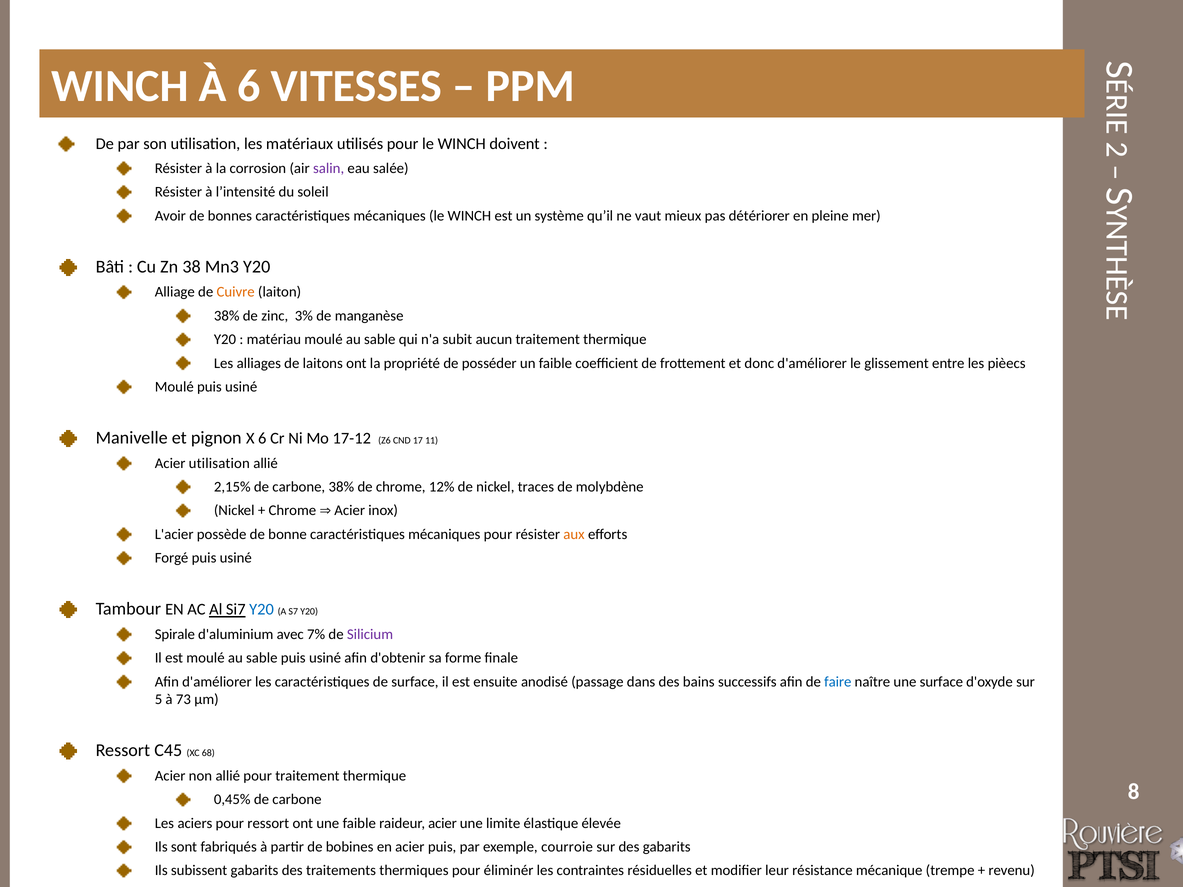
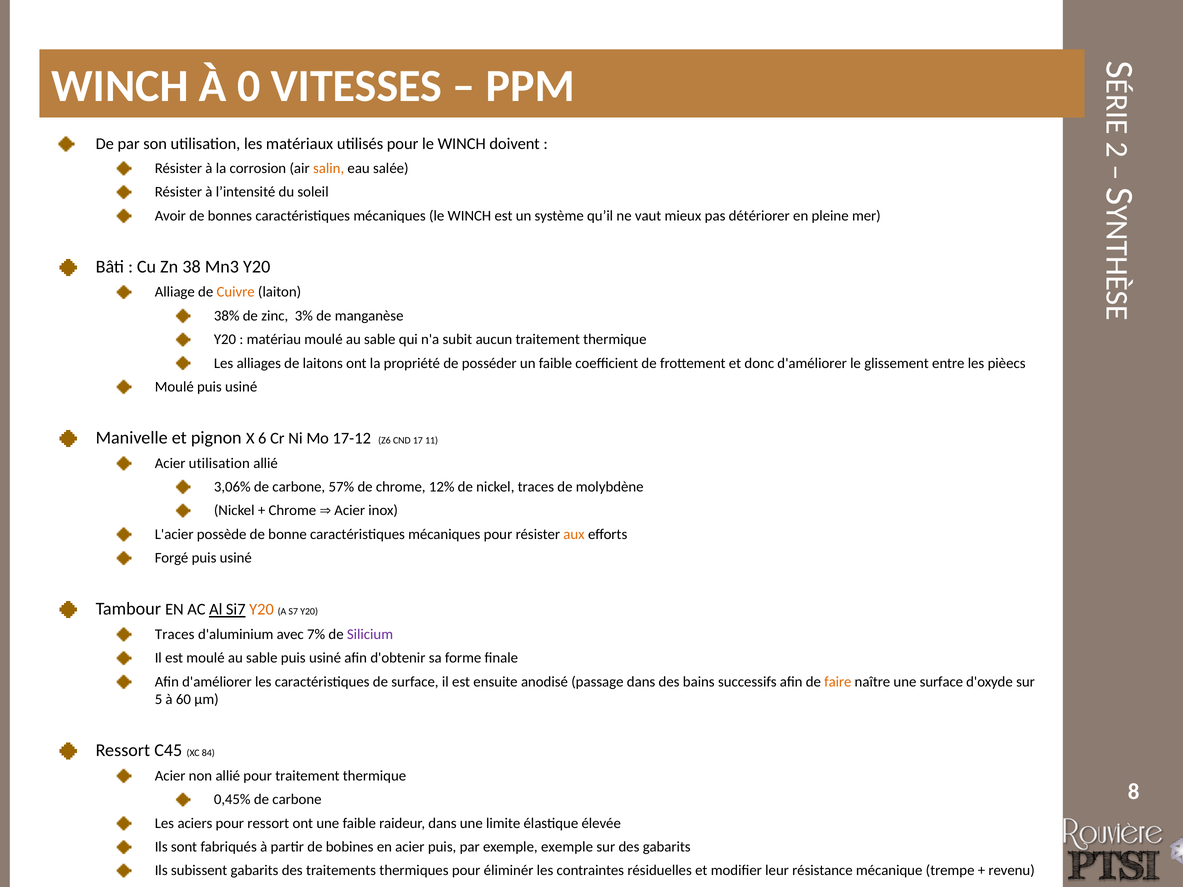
À 6: 6 -> 0 (249, 86)
salin colour: purple -> orange (329, 168)
2,15%: 2,15% -> 3,06% (232, 487)
carbone 38%: 38% -> 57% (341, 487)
Y20 colour: blue -> orange (262, 610)
Spirale: Spirale -> Traces (175, 634)
faire colour: blue -> orange (838, 682)
73: 73 -> 60 (183, 700)
68: 68 -> 84 (208, 753)
raideur acier: acier -> dans (442, 823)
exemple courroie: courroie -> exemple (567, 847)
